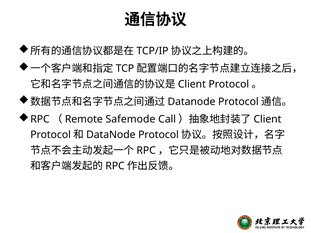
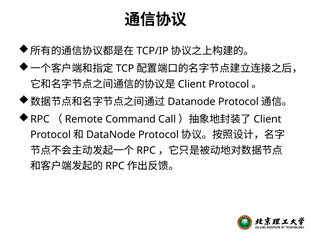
Safemode: Safemode -> Command (131, 119)
